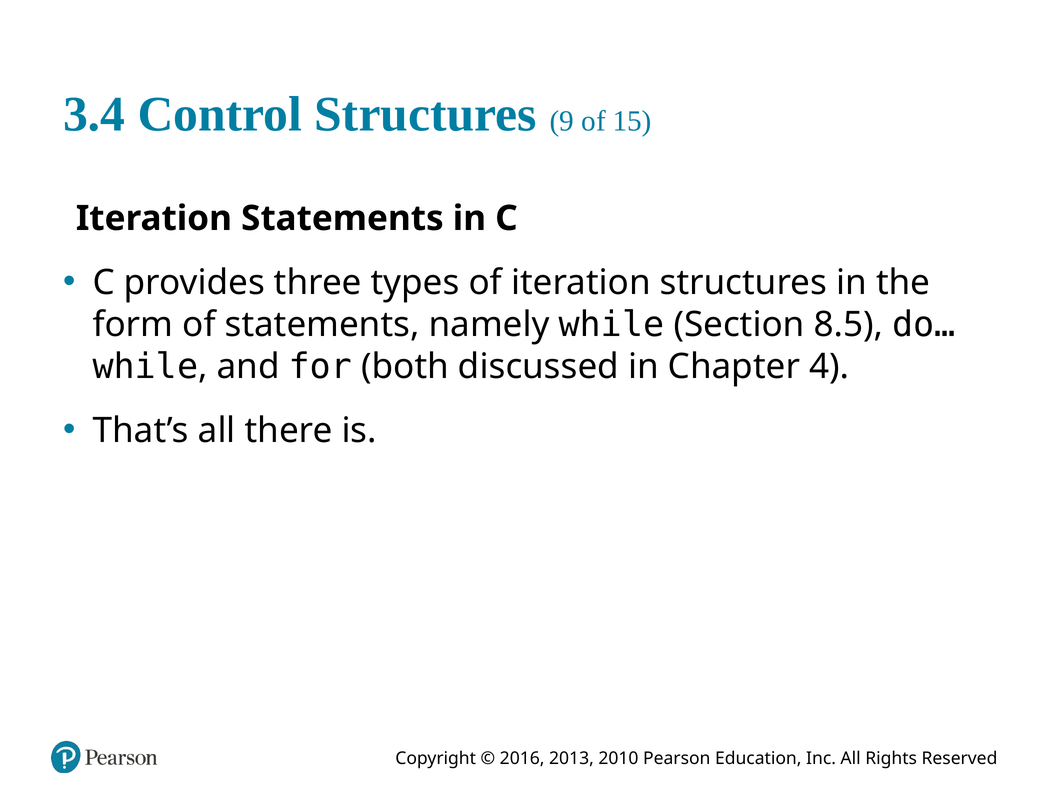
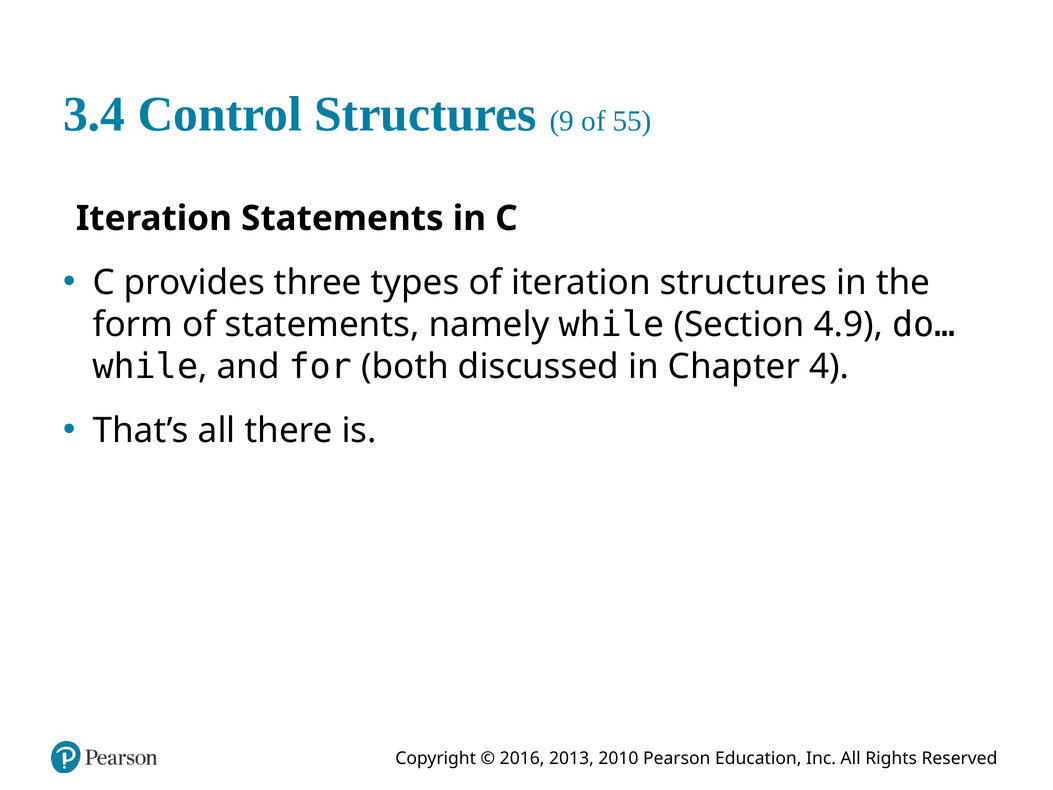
15: 15 -> 55 (632, 121)
8.5: 8.5 -> 4.9 (848, 325)
